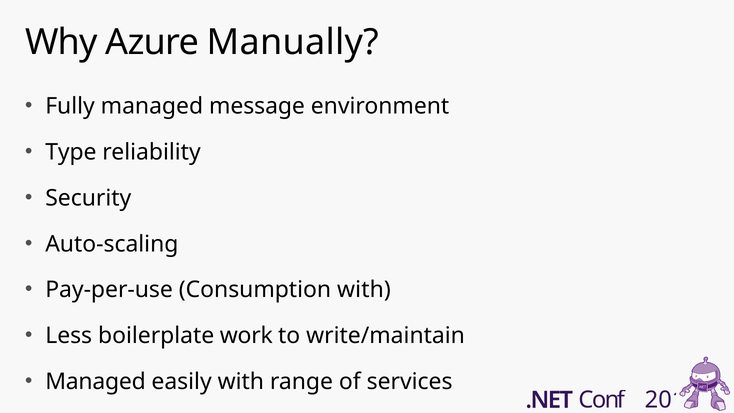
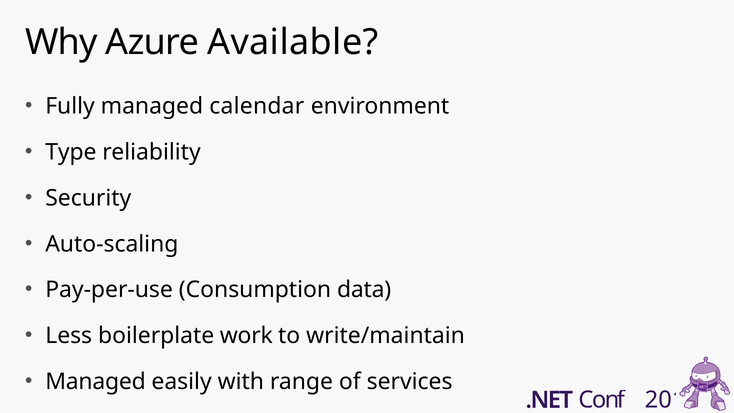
Manually: Manually -> Available (293, 42)
message: message -> calendar (257, 106)
Consumption with: with -> data (364, 290)
